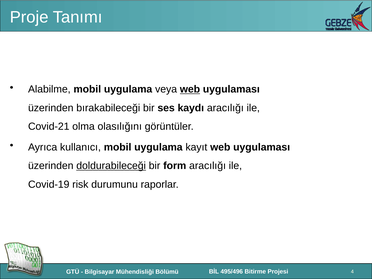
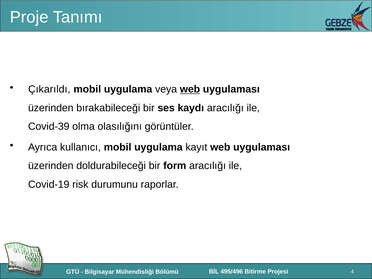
Alabilme: Alabilme -> Çıkarıldı (49, 89)
Covid-21: Covid-21 -> Covid-39 (49, 127)
doldurabileceği underline: present -> none (111, 166)
